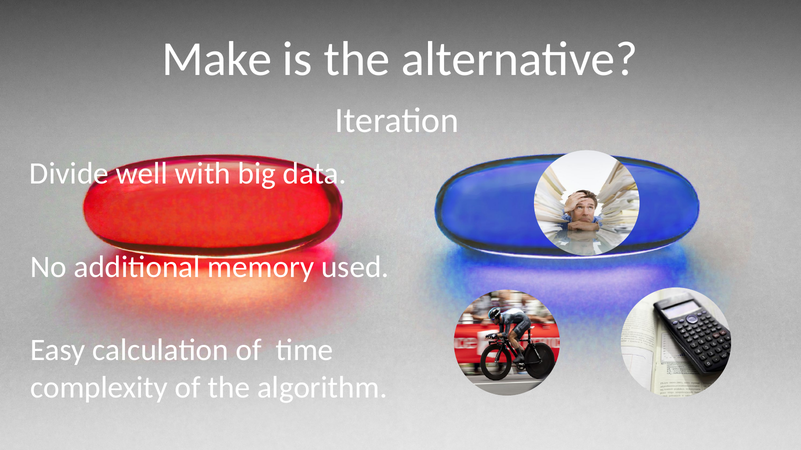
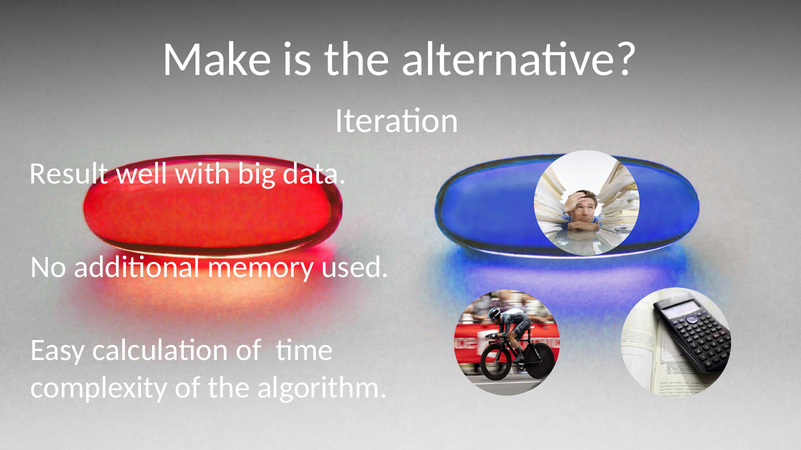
Divide: Divide -> Result (69, 174)
